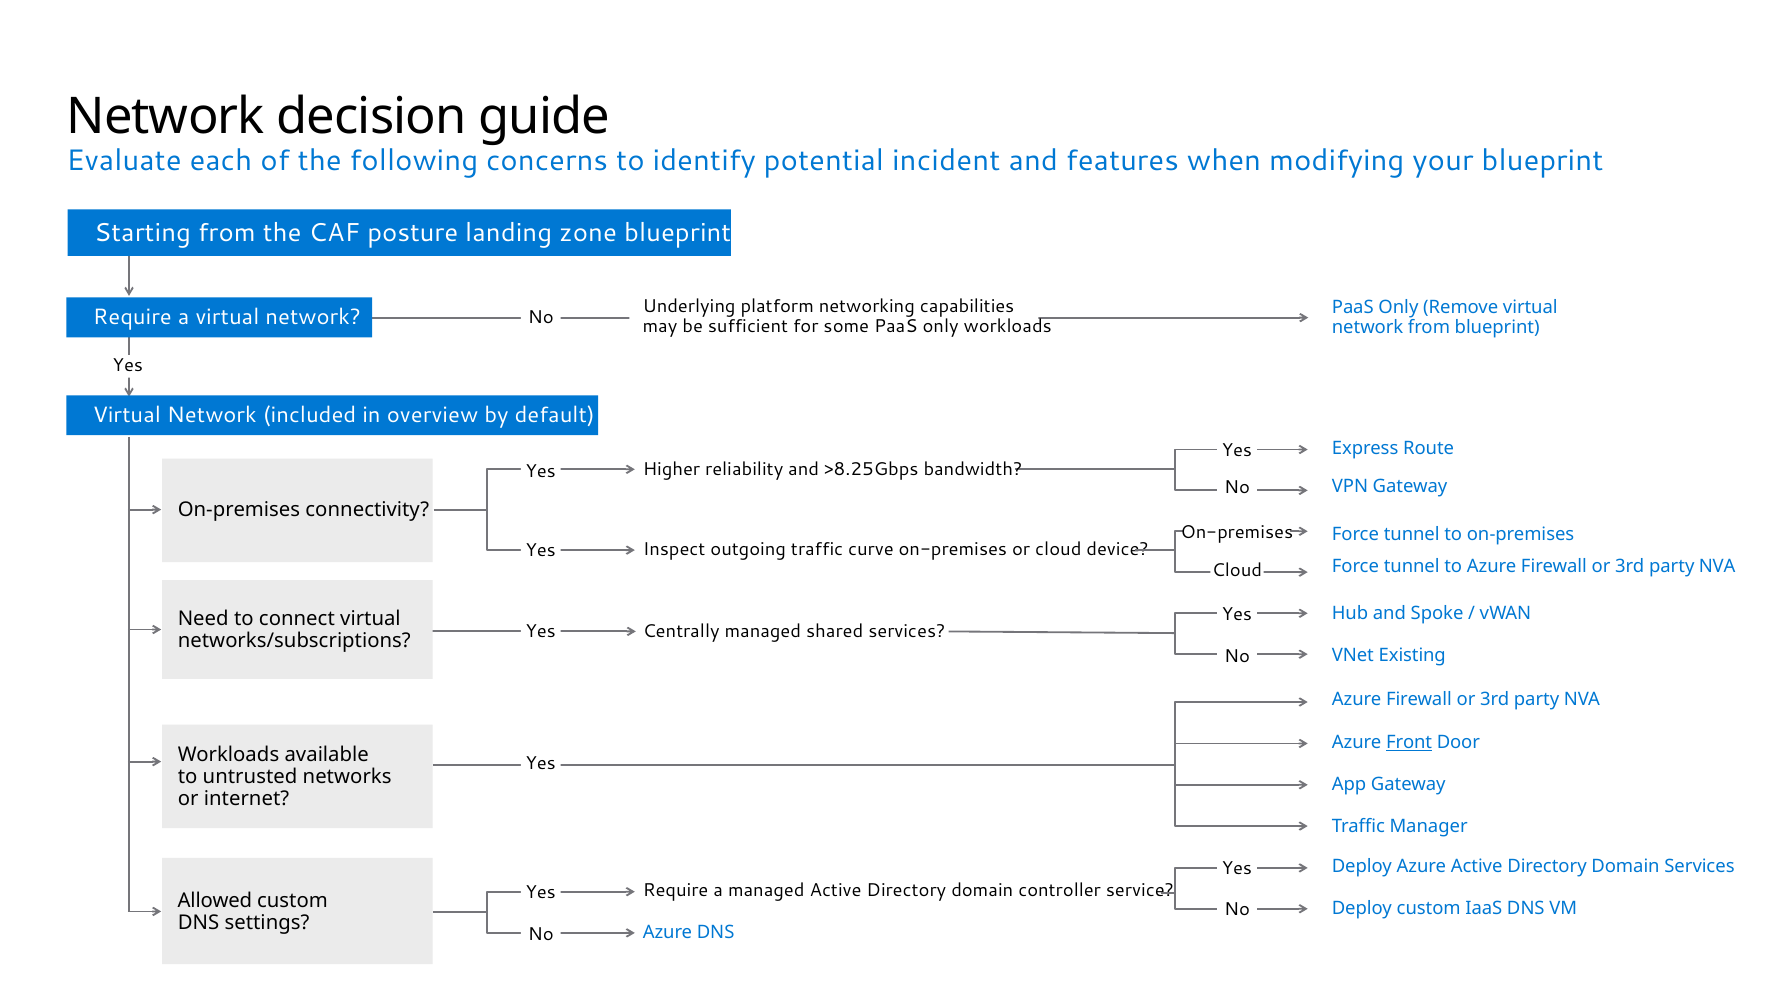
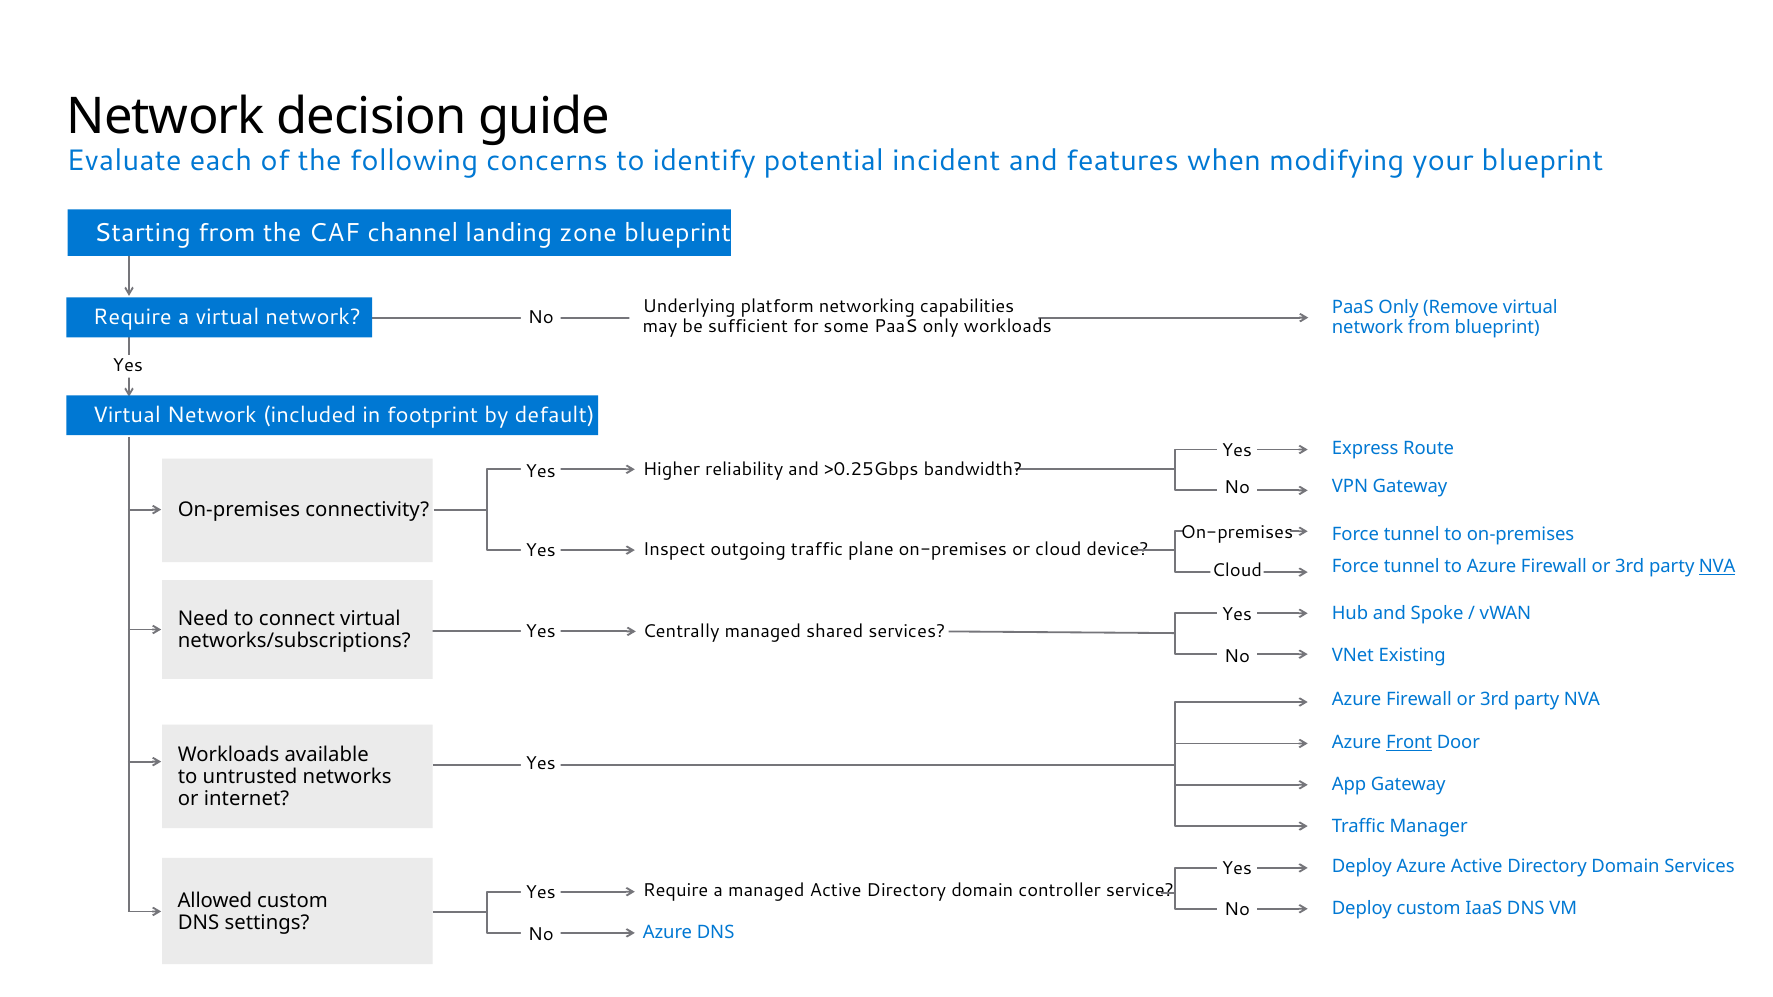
posture: posture -> channel (413, 233)
overview: overview -> footprint (433, 415)
>8.25Gbps: >8.25Gbps -> >0.25Gbps (871, 469)
curve: curve -> plane (871, 550)
NVA underline: none -> present (1717, 567)
